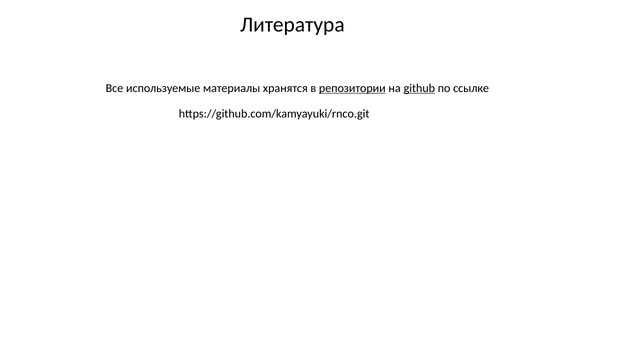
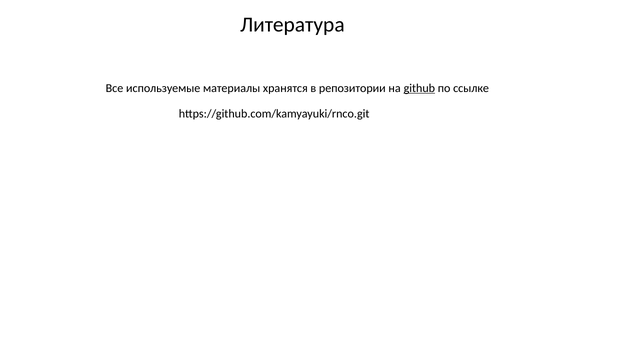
репозитории underline: present -> none (352, 88)
